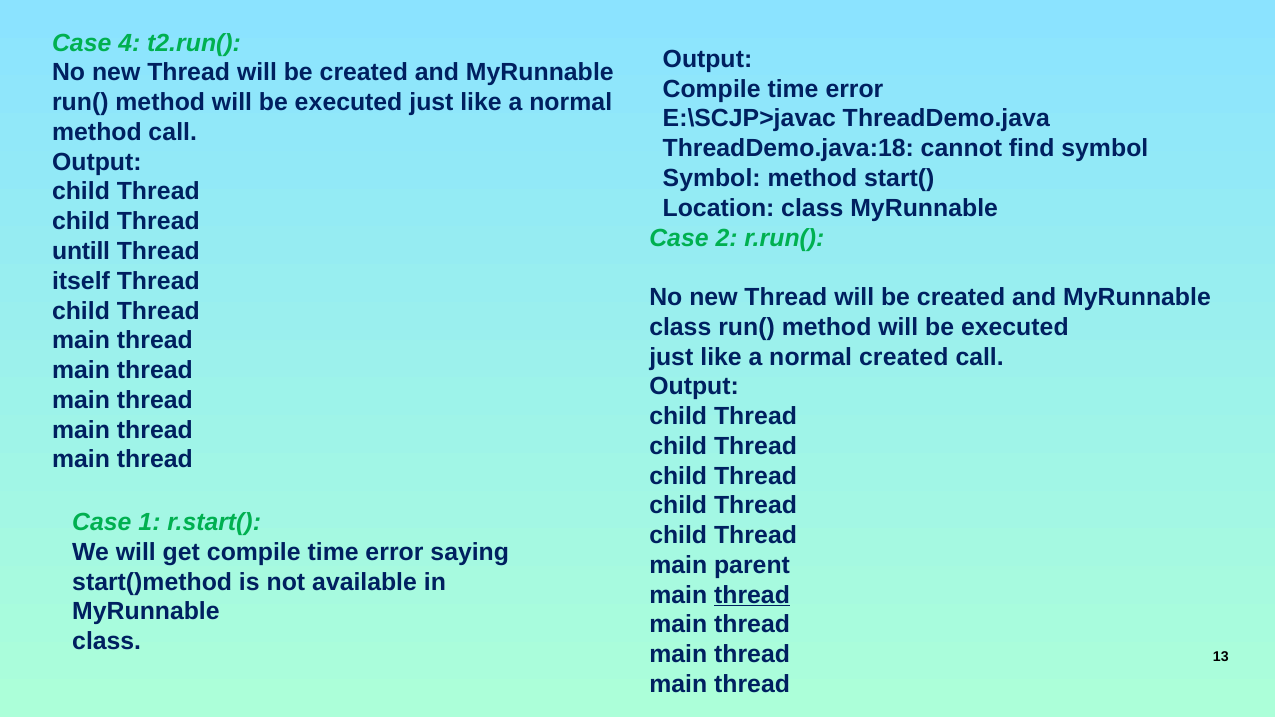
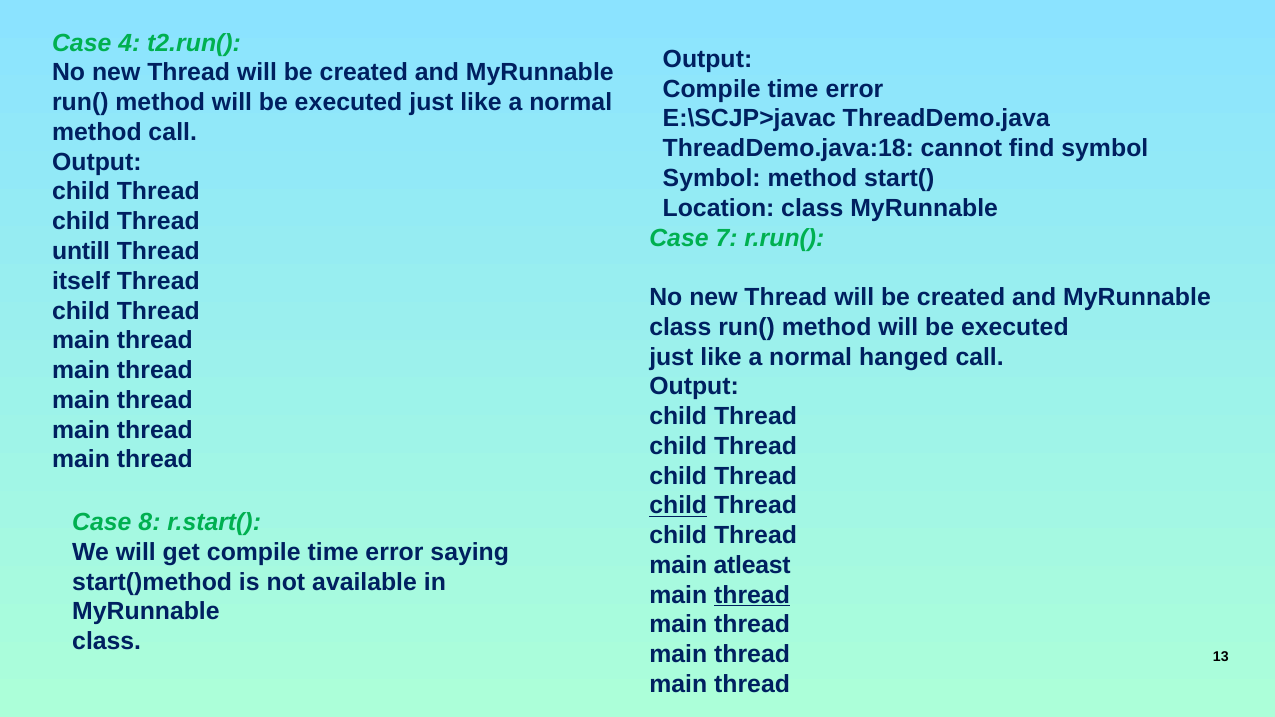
2: 2 -> 7 (727, 238)
normal created: created -> hanged (904, 357)
child underline: none -> present (678, 506)
1: 1 -> 8 (149, 523)
parent: parent -> atleast (752, 565)
